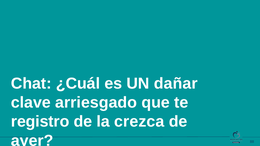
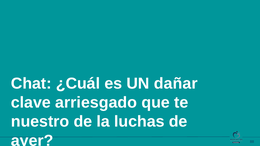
registro: registro -> nuestro (40, 122)
crezca: crezca -> luchas (139, 122)
